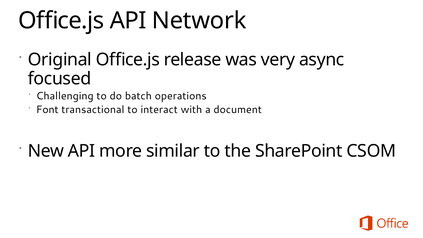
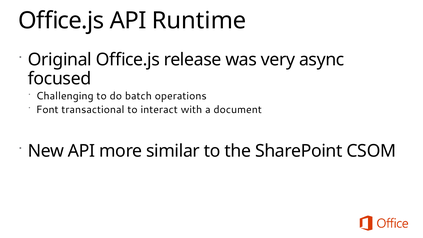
Network: Network -> Runtime (199, 21)
